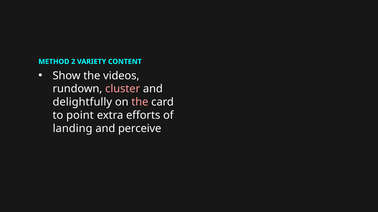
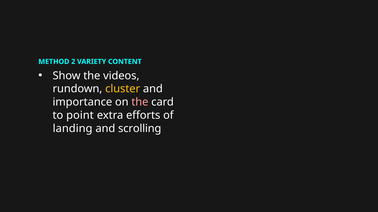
cluster colour: pink -> yellow (123, 89)
delightfully: delightfully -> importance (82, 102)
perceive: perceive -> scrolling (140, 129)
